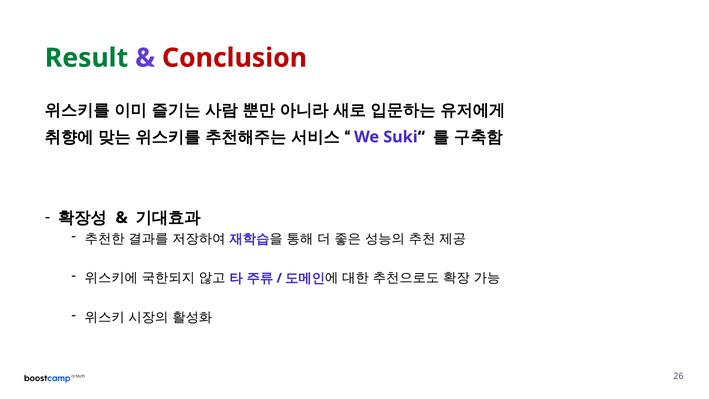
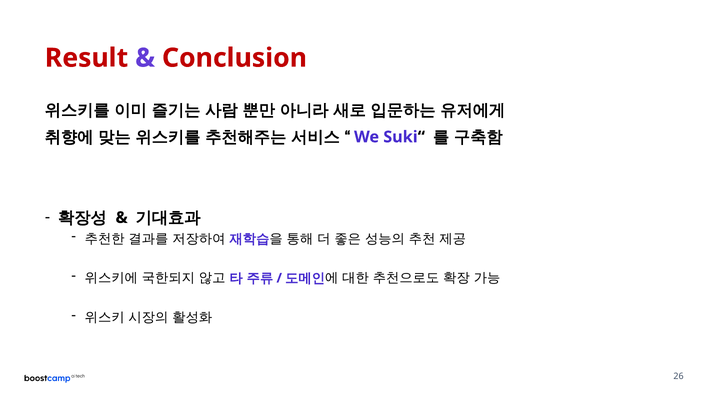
Result colour: green -> red (87, 58)
